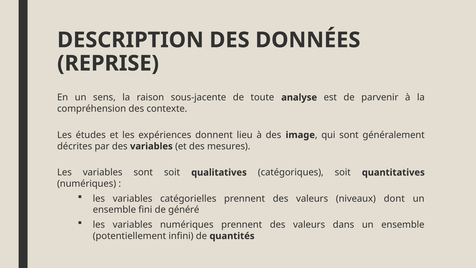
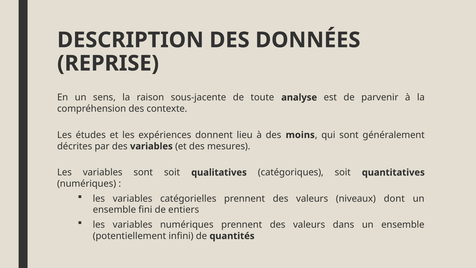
image: image -> moins (300, 135)
généré: généré -> entiers (184, 210)
